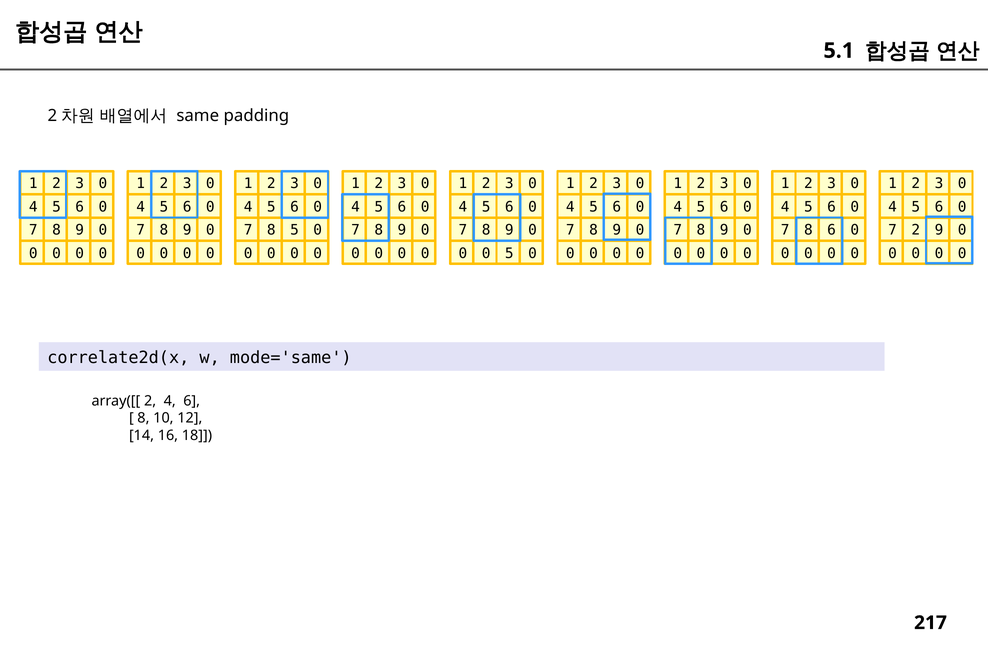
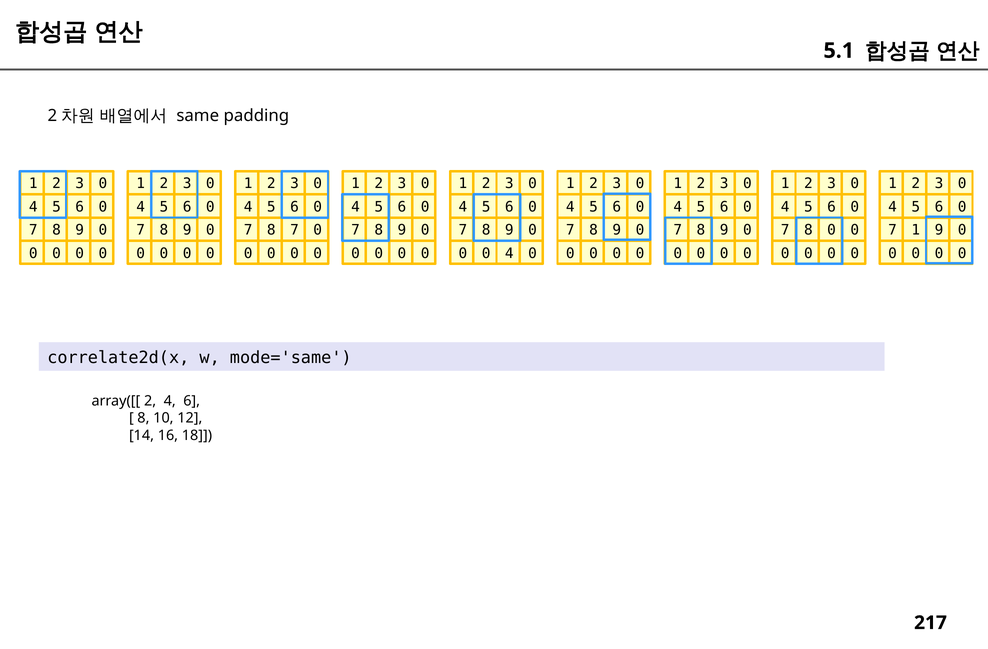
8 5: 5 -> 7 (295, 230)
8 6: 6 -> 0 (832, 230)
7 2: 2 -> 1 (916, 230)
0 5: 5 -> 4 (509, 253)
